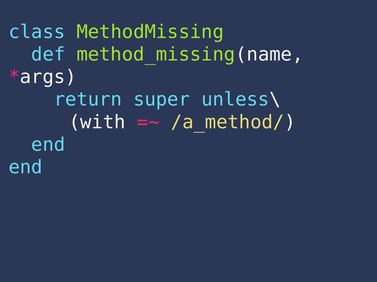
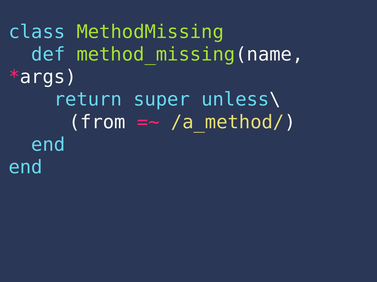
with: with -> from (97, 122)
